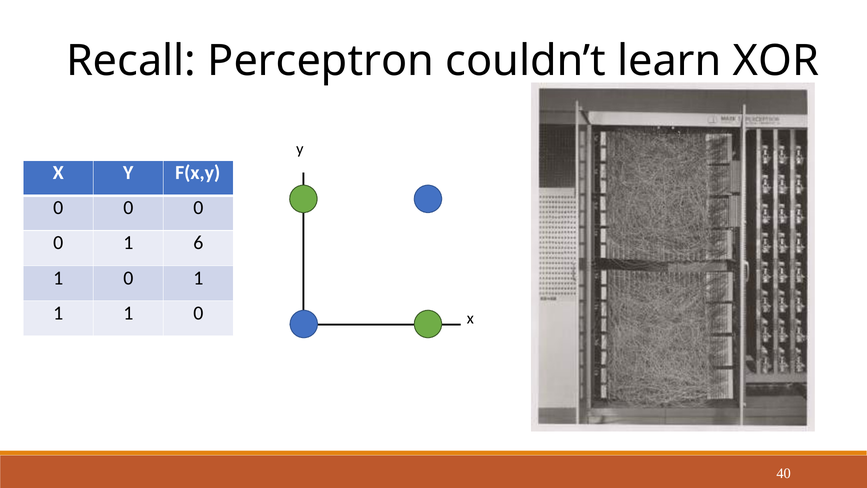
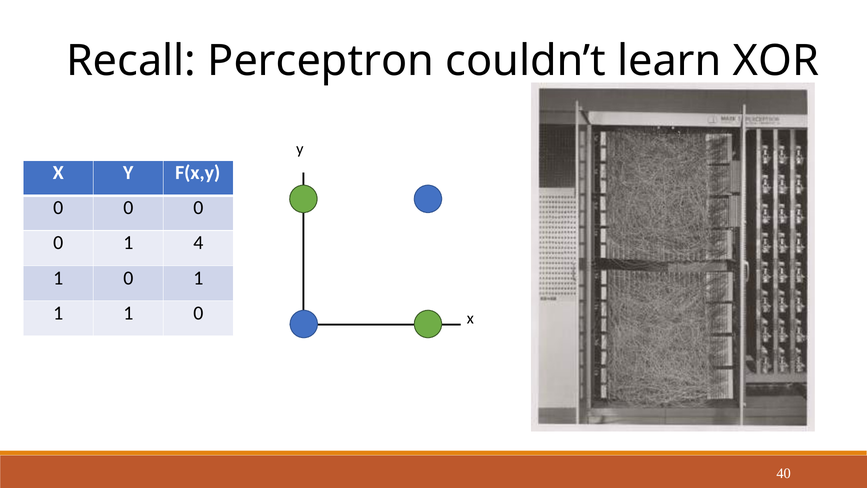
6: 6 -> 4 (198, 243)
